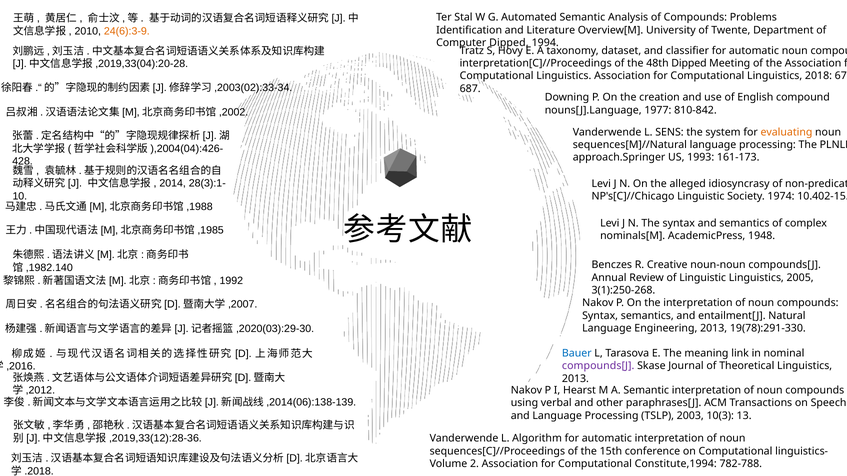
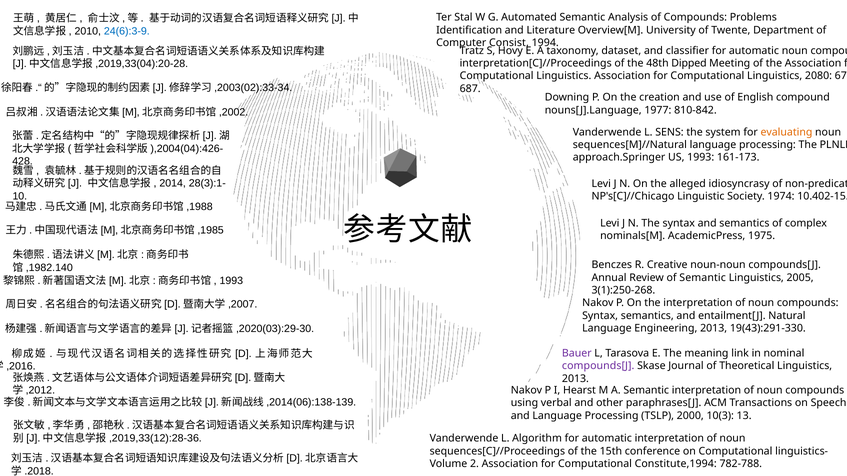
24(6):3-9 colour: orange -> blue (127, 31)
Computer Dipped: Dipped -> Consist (509, 43)
2018: 2018 -> 2080 (819, 76)
1948: 1948 -> 1975 (762, 236)
of Linguistic: Linguistic -> Semantic (703, 278)
1992: 1992 -> 1993 (231, 281)
19(78):291-330: 19(78):291-330 -> 19(43):291-330 (768, 329)
Bauer colour: blue -> purple (577, 354)
2003: 2003 -> 2000 (690, 416)
